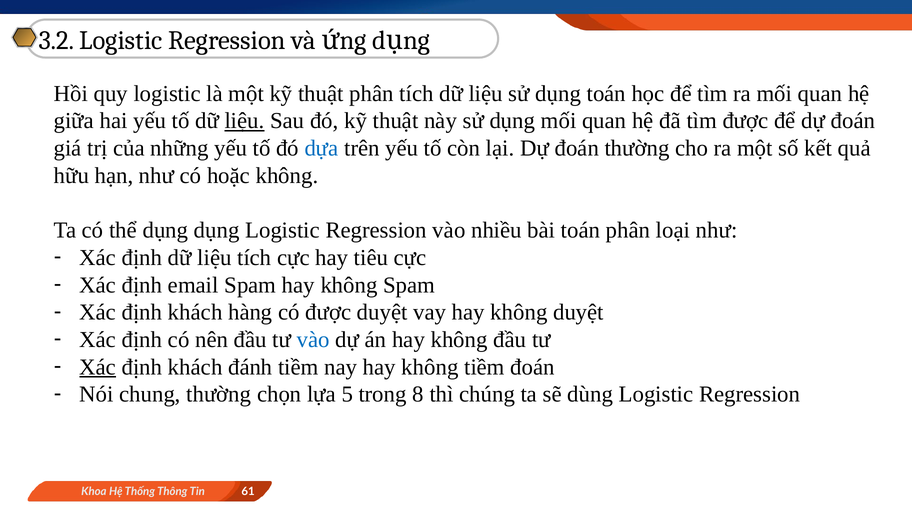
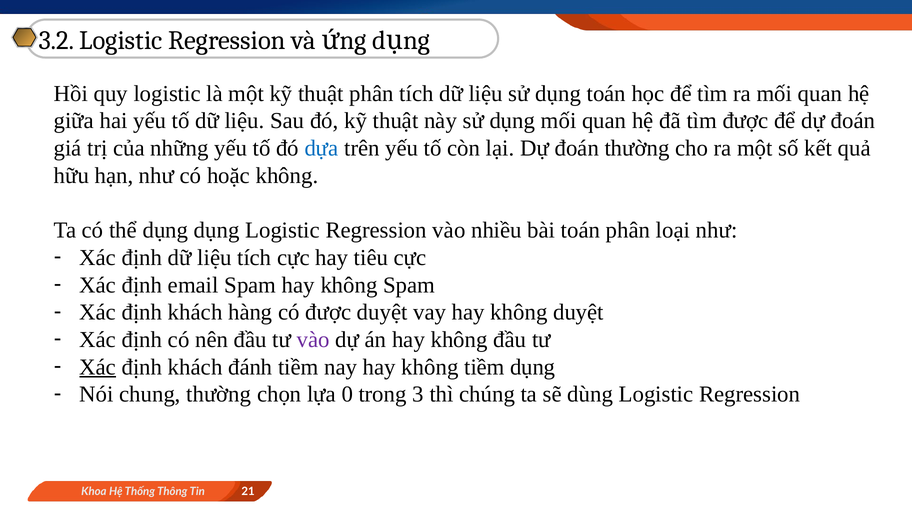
liệu underline: present -> none (245, 121)
vào colour: blue -> purple (313, 340)
tiềm đoán: đoán -> dụng (533, 367)
5: 5 -> 0 (347, 394)
8: 8 -> 3 (418, 394)
61: 61 -> 21 (248, 491)
